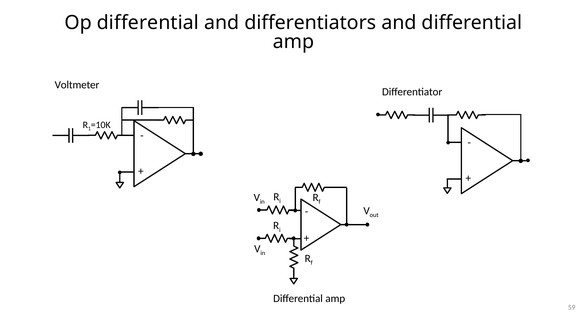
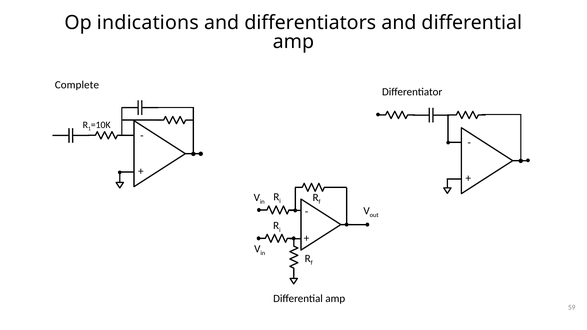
Op differential: differential -> indications (148, 23)
Voltmeter: Voltmeter -> Complete (77, 85)
